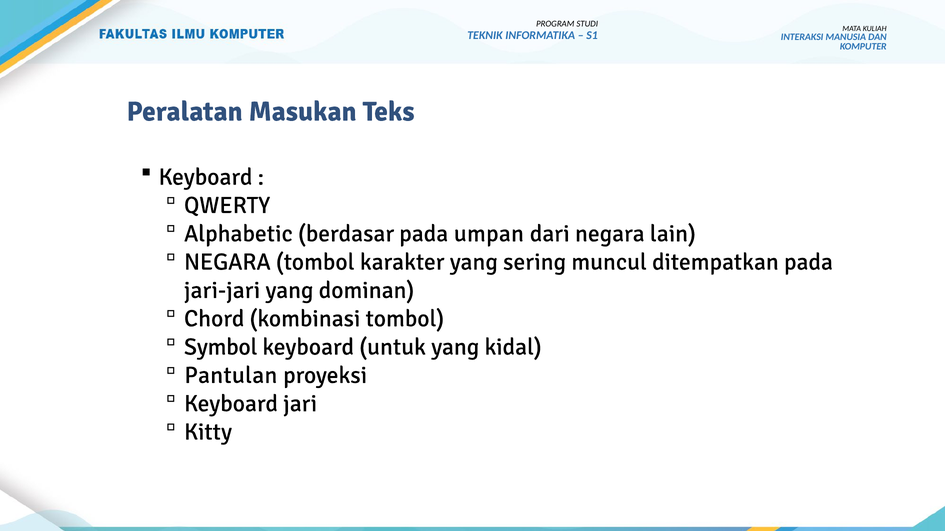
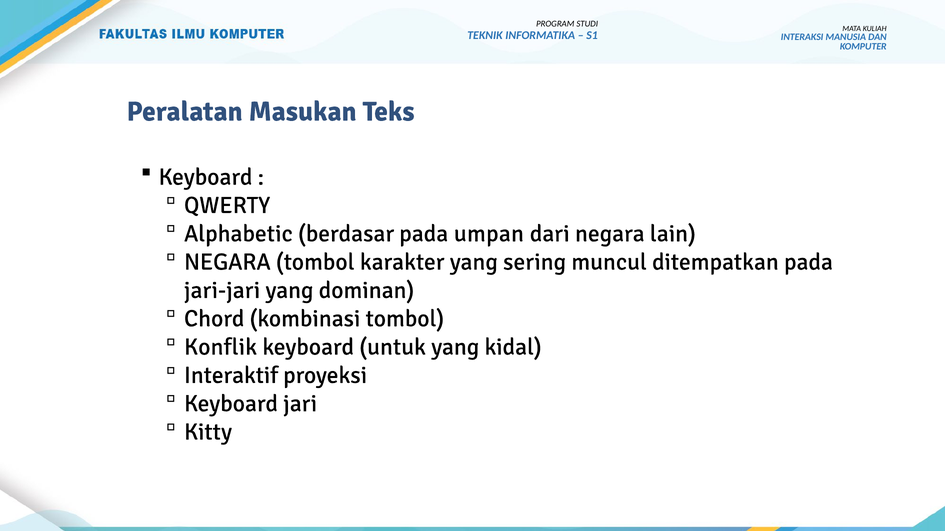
Symbol: Symbol -> Konflik (221, 347)
Pantulan: Pantulan -> Interaktif (231, 376)
